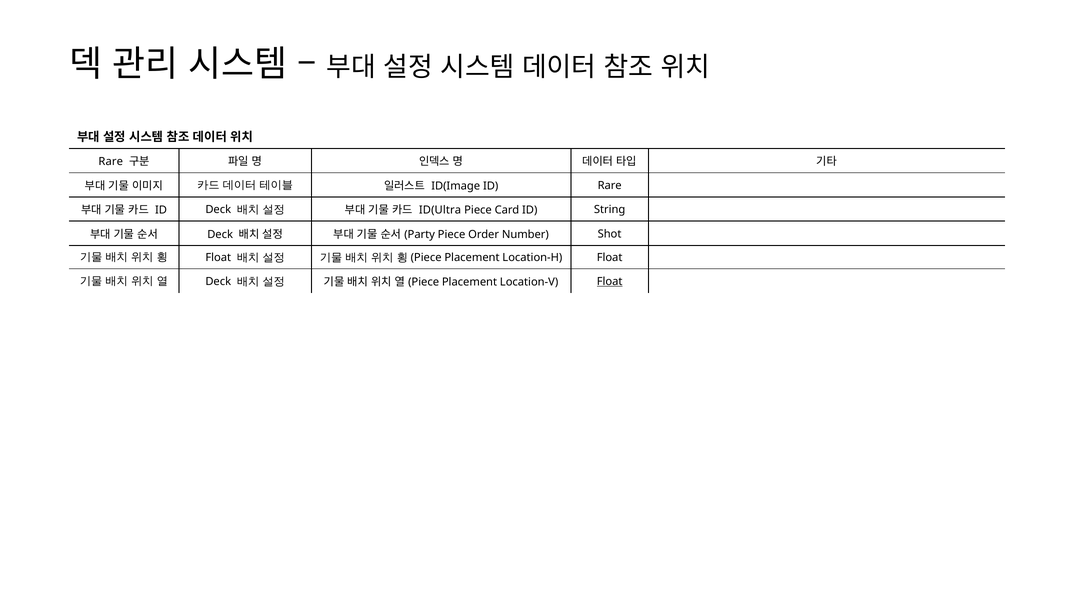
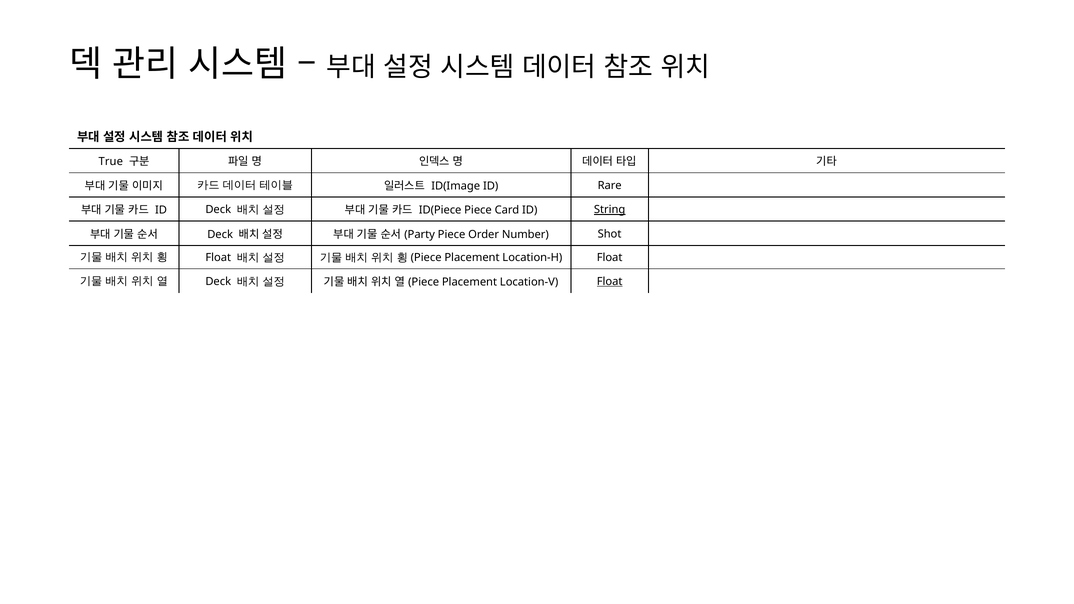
Rare: Rare -> True (111, 162)
ID(Ultra: ID(Ultra -> ID(Piece (440, 210)
String underline: none -> present (610, 210)
